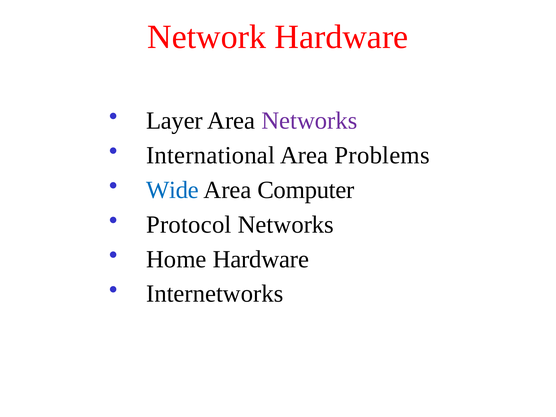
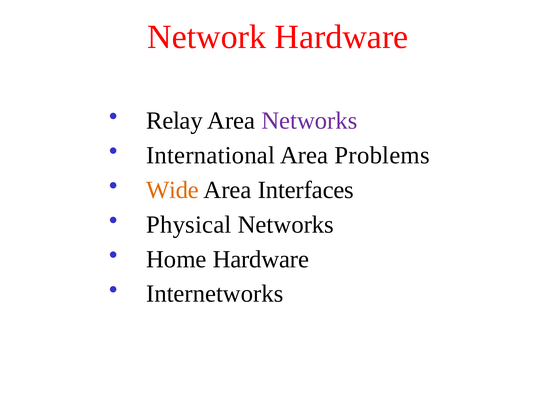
Layer: Layer -> Relay (174, 121)
Wide colour: blue -> orange (173, 190)
Computer: Computer -> Interfaces (306, 190)
Protocol: Protocol -> Physical (189, 225)
